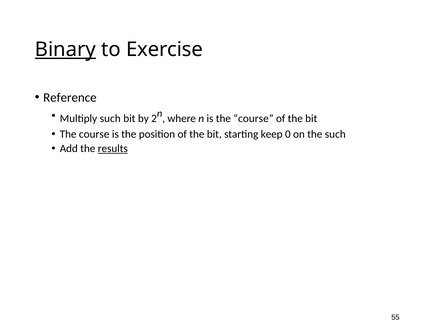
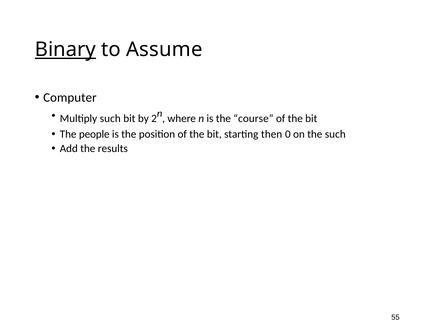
Exercise: Exercise -> Assume (164, 50)
Reference: Reference -> Computer (70, 98)
course: course -> people (94, 134)
keep: keep -> then (272, 134)
results underline: present -> none (113, 149)
